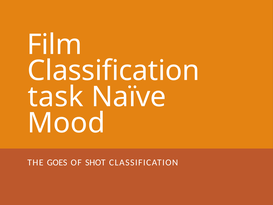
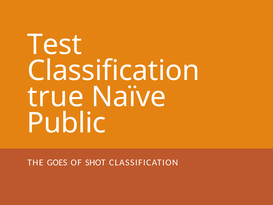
Film: Film -> Test (54, 45)
task: task -> true (56, 97)
Mood: Mood -> Public (66, 123)
